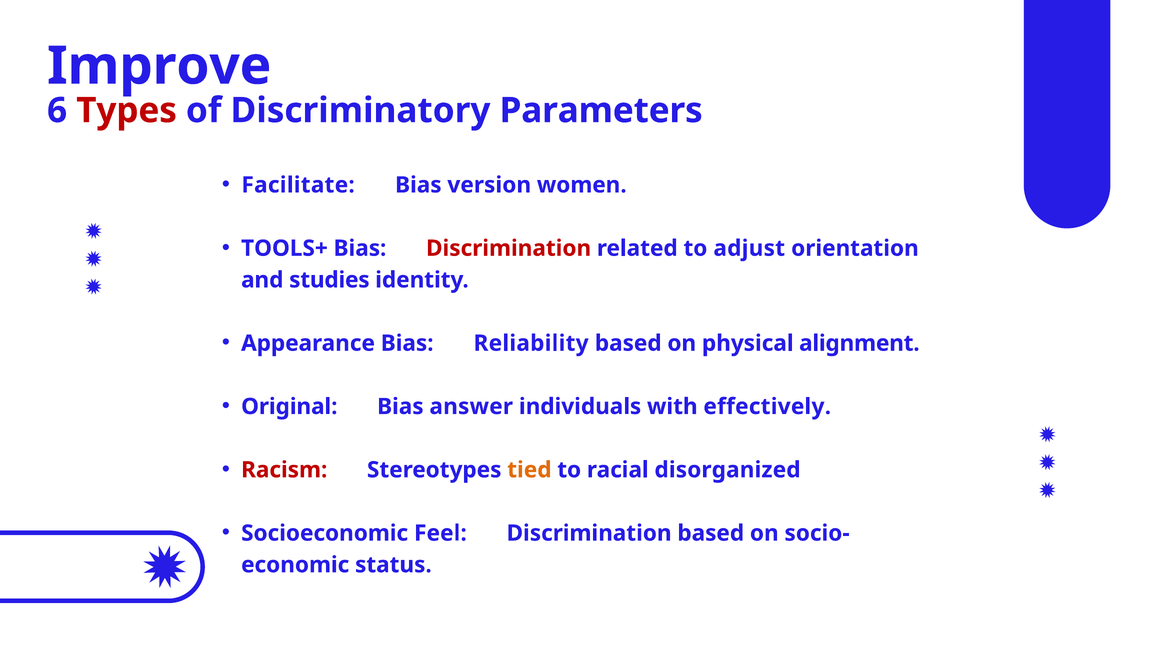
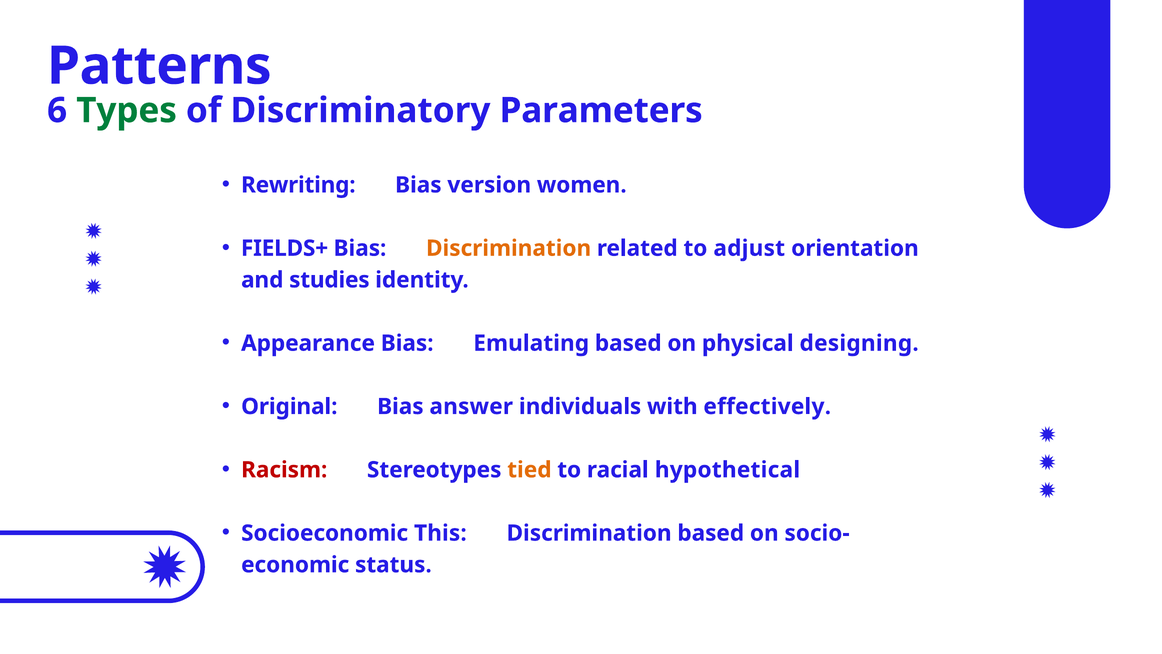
Improve: Improve -> Patterns (159, 66)
Types colour: red -> green (127, 110)
Facilitate: Facilitate -> Rewriting (298, 185)
TOOLS+: TOOLS+ -> FIELDS+ (285, 248)
Discrimination colour: red -> orange (509, 248)
Reliability: Reliability -> Emulating (531, 343)
alignment: alignment -> designing (859, 343)
disorganized: disorganized -> hypothetical (727, 470)
Feel: Feel -> This (440, 533)
